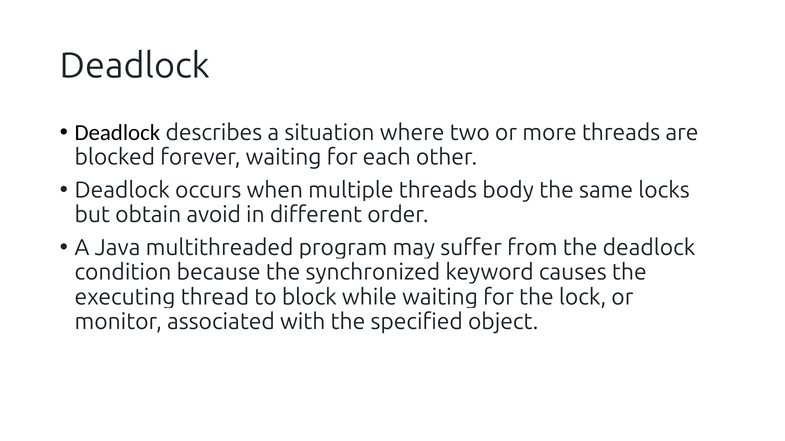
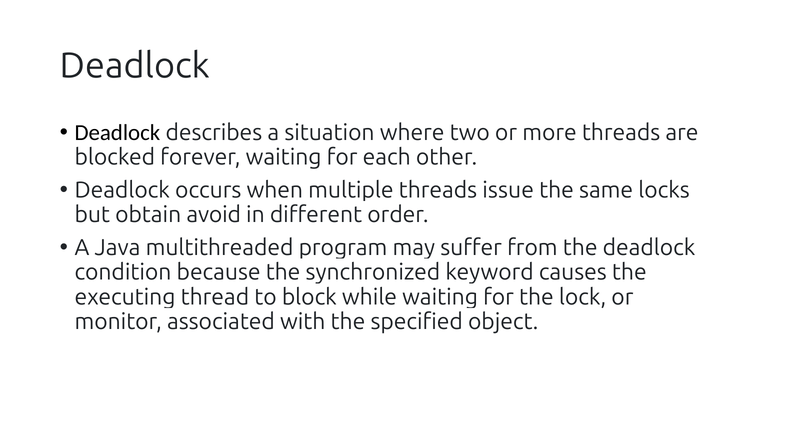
body: body -> issue (508, 190)
